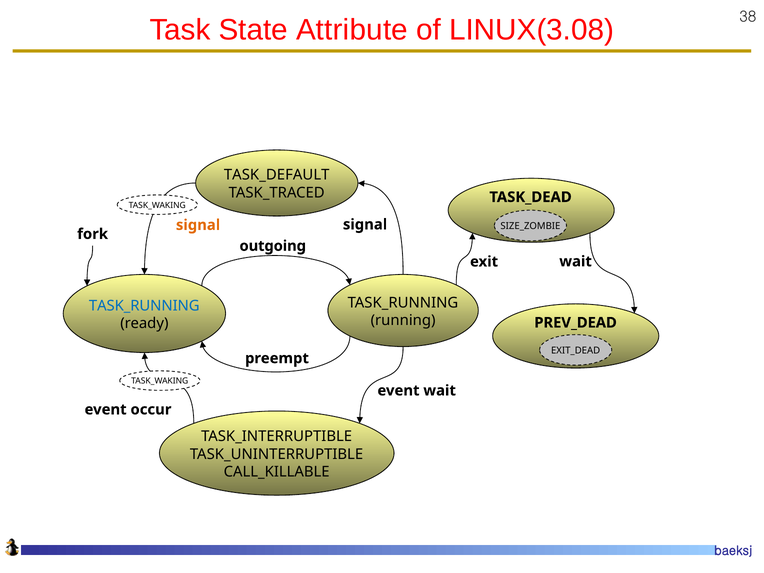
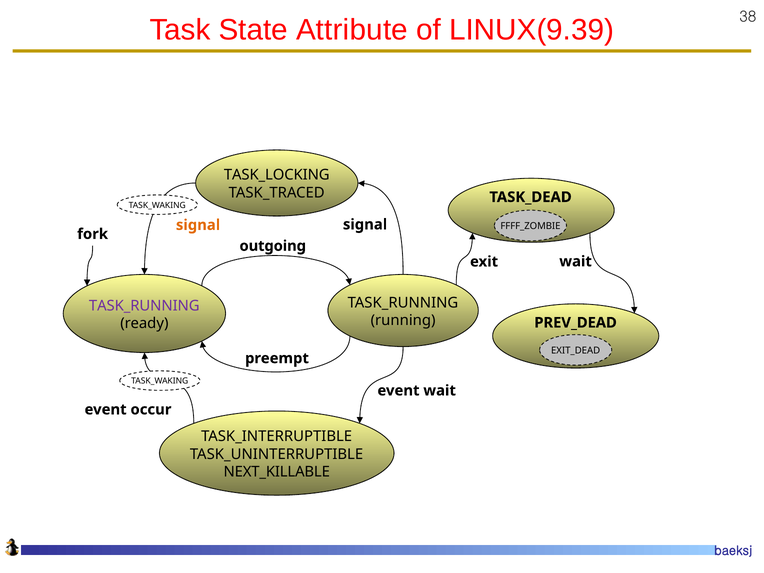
LINUX(3.08: LINUX(3.08 -> LINUX(9.39 (532, 30)
TASK_DEFAULT: TASK_DEFAULT -> TASK_LOCKING (277, 175)
SIZE_ZOMBIE: SIZE_ZOMBIE -> FFFF_ZOMBIE (530, 226)
TASK_RUNNING colour: blue -> purple (144, 306)
CALL_KILLABLE: CALL_KILLABLE -> NEXT_KILLABLE (277, 472)
